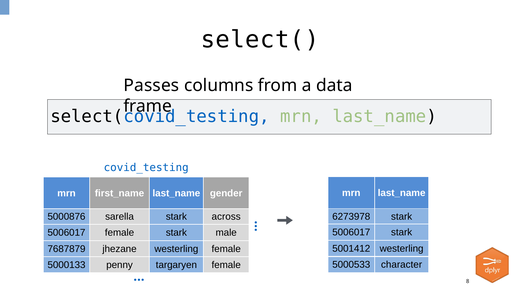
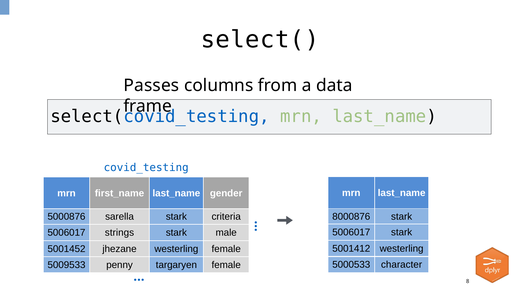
6273978: 6273978 -> 8000876 (351, 217)
across: across -> criteria (226, 217)
5006017 female: female -> strings (119, 233)
7687879: 7687879 -> 5001452 (66, 249)
5000133: 5000133 -> 5009533 (66, 265)
